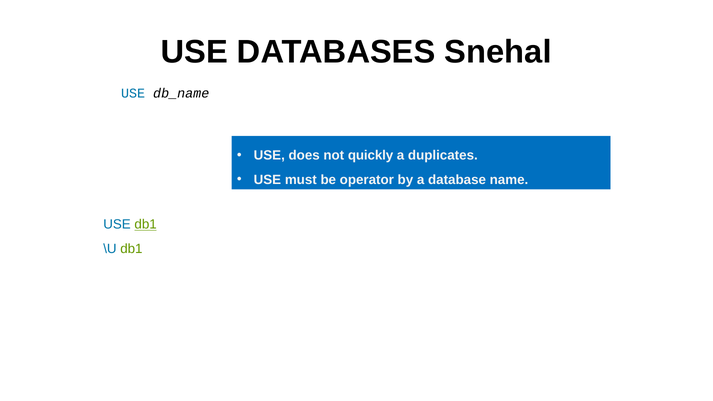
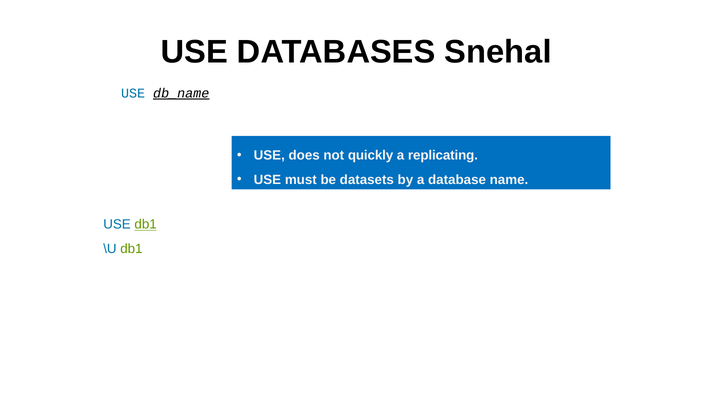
db_name underline: none -> present (181, 93)
duplicates: duplicates -> replicating (443, 156)
operator: operator -> datasets (367, 180)
